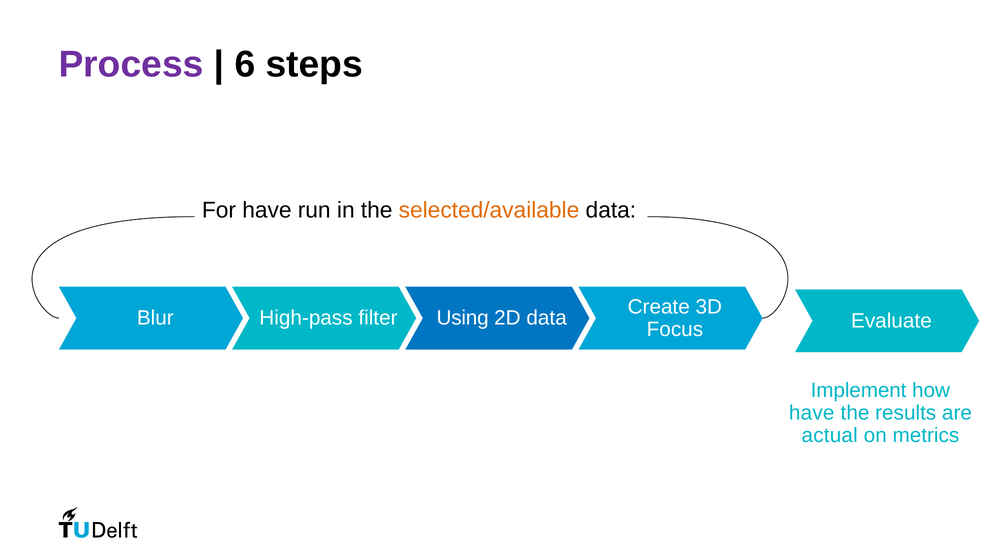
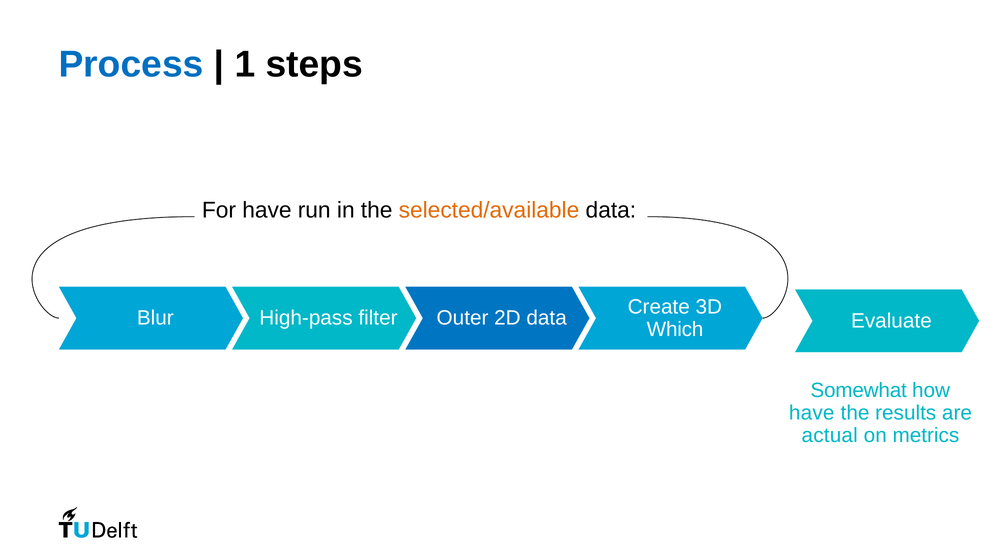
Process colour: purple -> blue (131, 64)
6: 6 -> 1 (245, 64)
Using: Using -> Outer (463, 318)
Focus: Focus -> Which (675, 329)
Implement: Implement -> Somewhat (859, 391)
